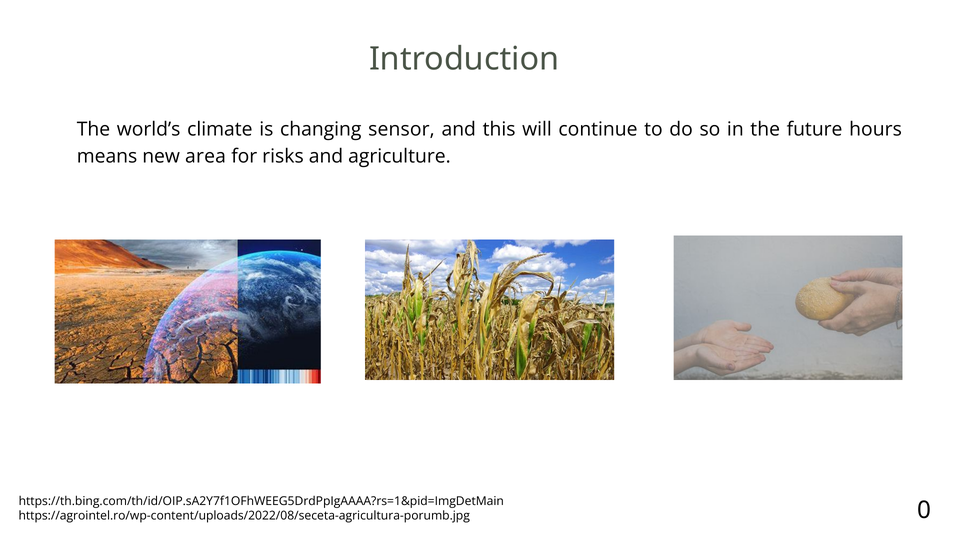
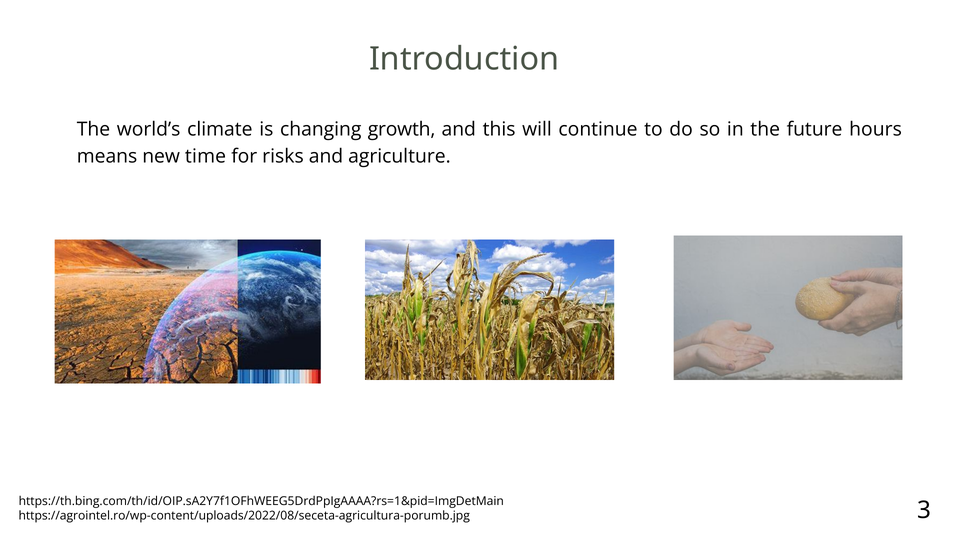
sensor: sensor -> growth (402, 129)
area: area -> time (206, 156)
0: 0 -> 3 (924, 510)
